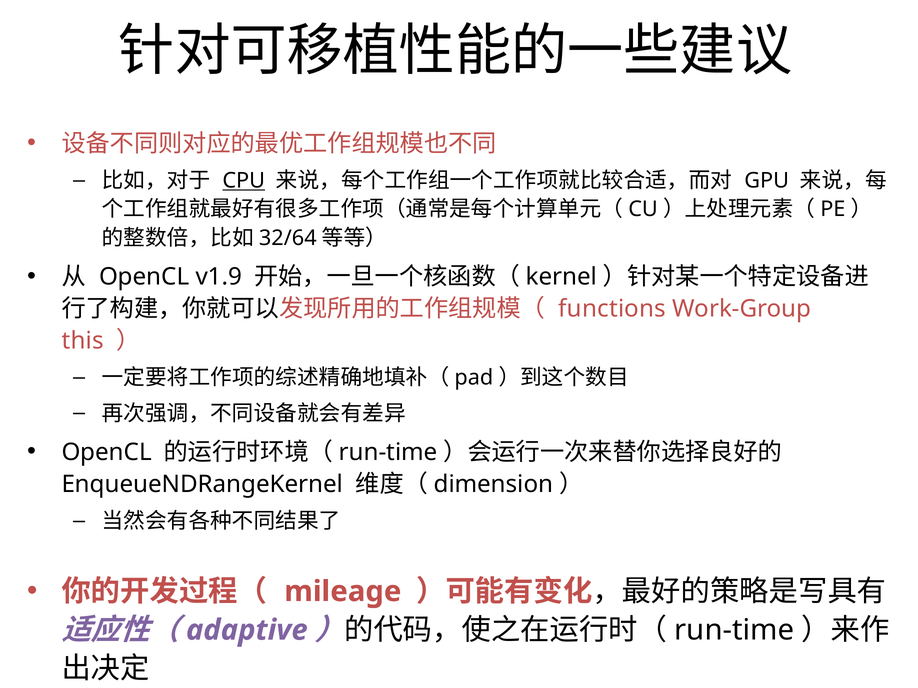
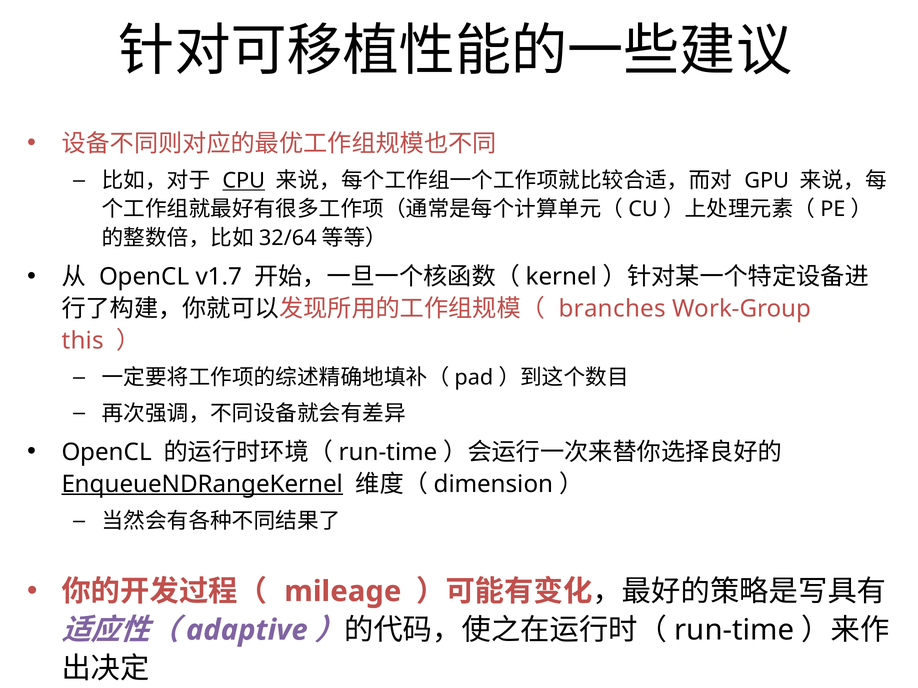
v1.9: v1.9 -> v1.7 (219, 277)
functions: functions -> branches (612, 309)
EnqueueNDRangeKernel underline: none -> present (202, 484)
